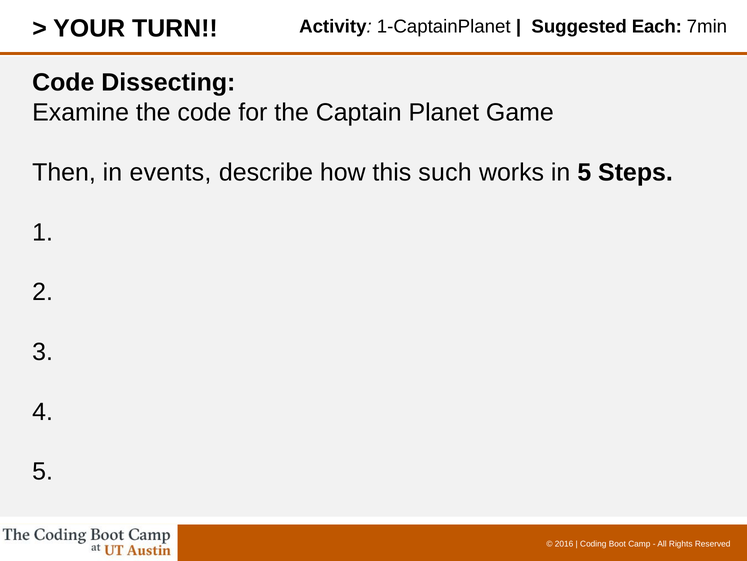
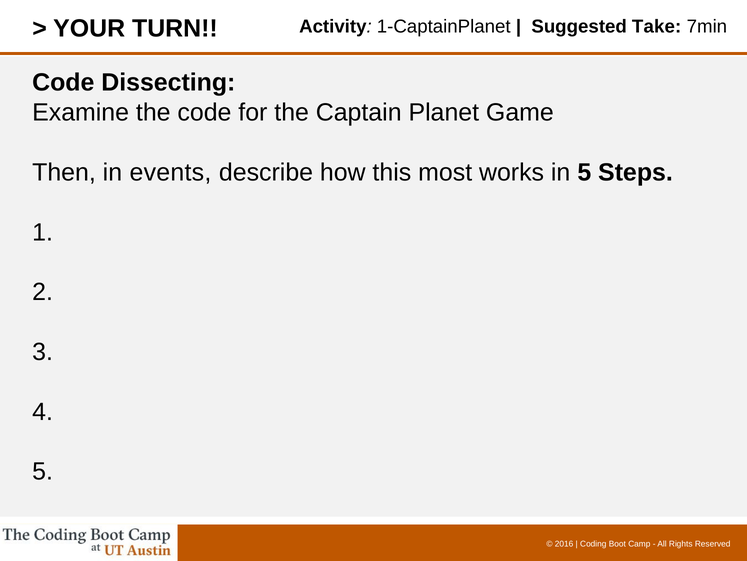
Each: Each -> Take (657, 26)
such: such -> most (445, 172)
